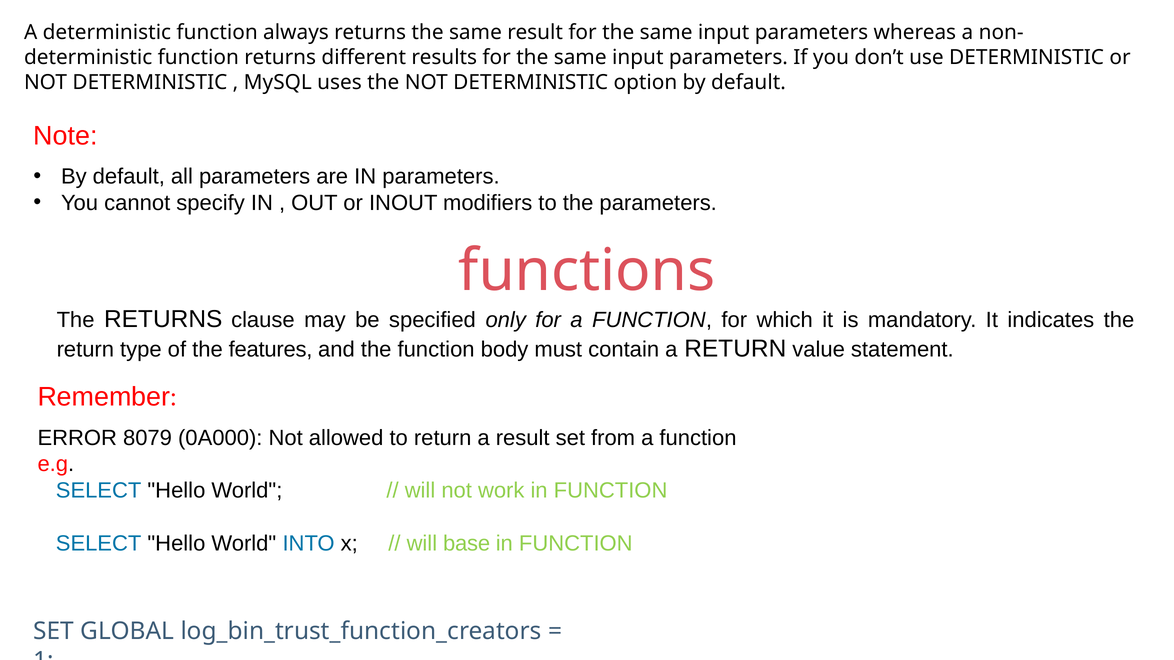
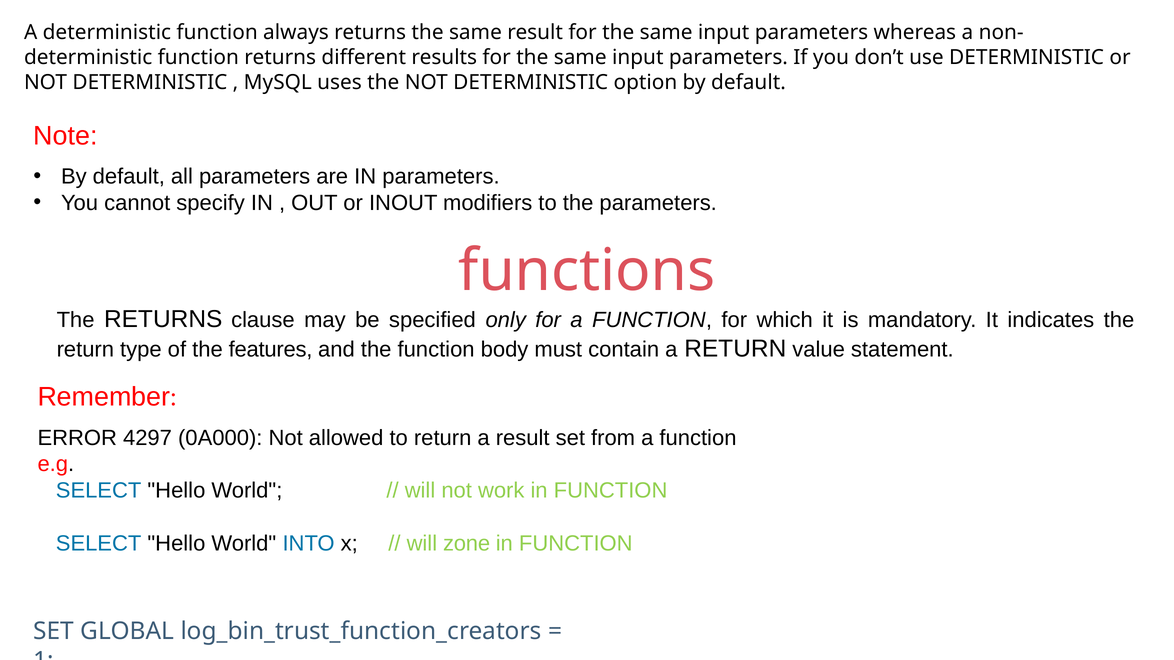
8079: 8079 -> 4297 (147, 438)
base: base -> zone (467, 544)
